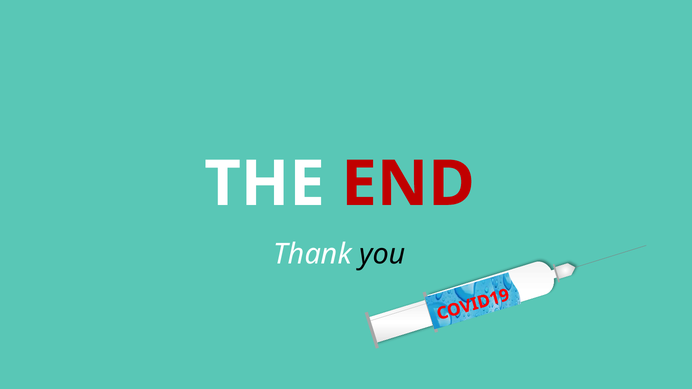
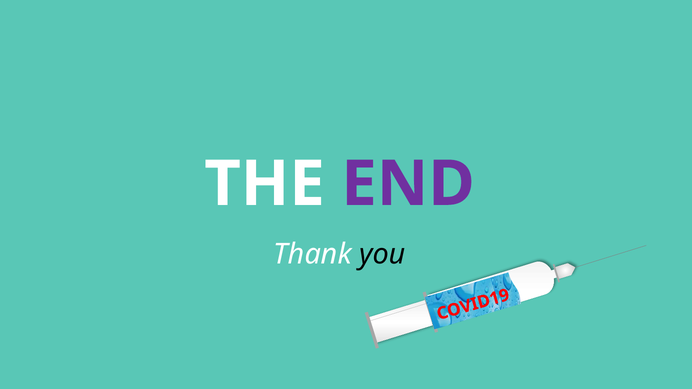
END colour: red -> purple (408, 184)
